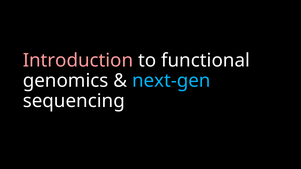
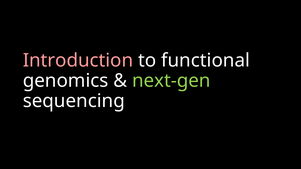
next-gen colour: light blue -> light green (171, 81)
